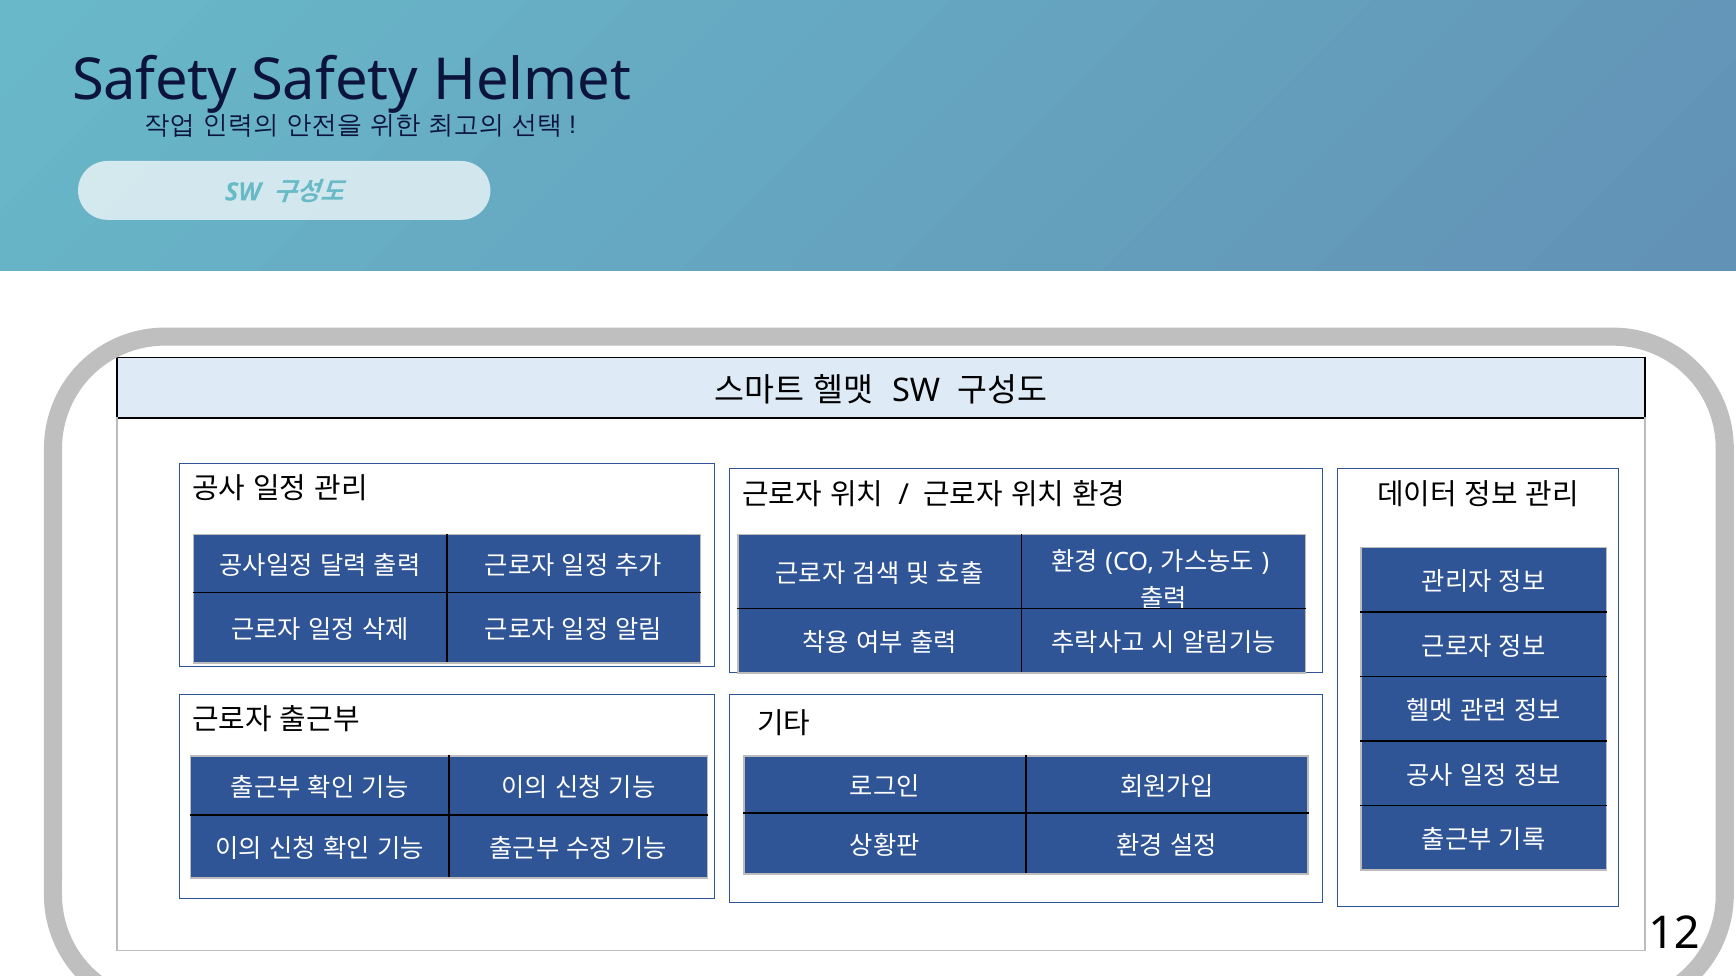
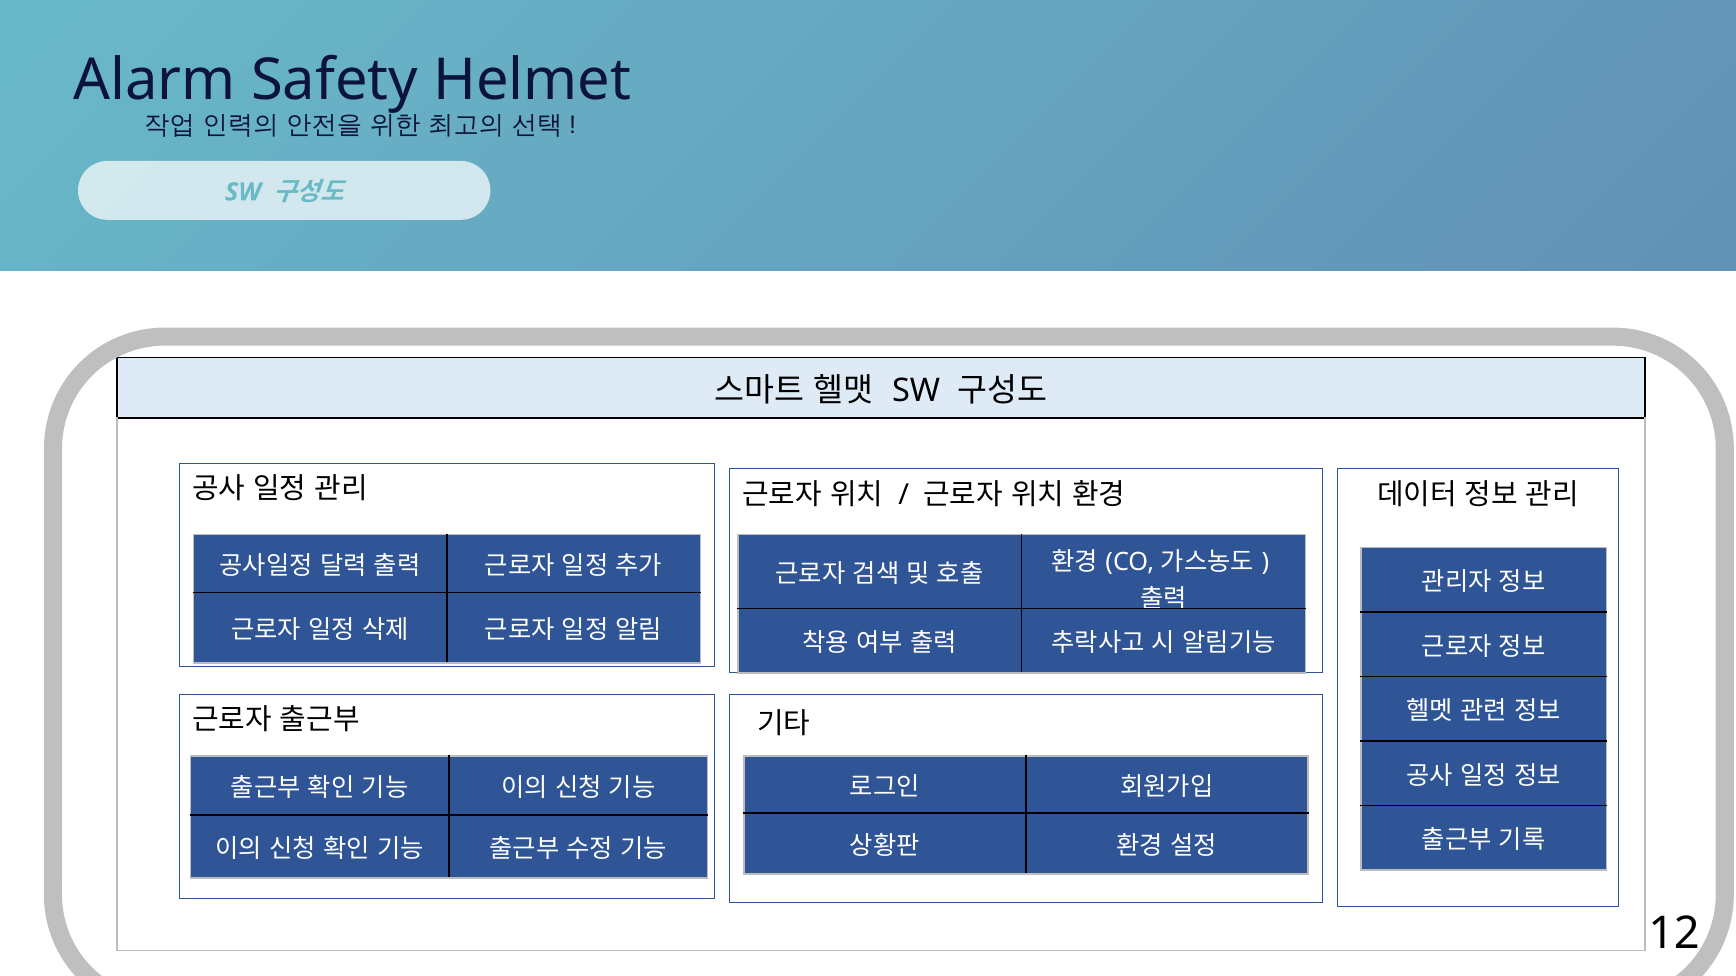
Safety: Safety -> Alarm (155, 80)
